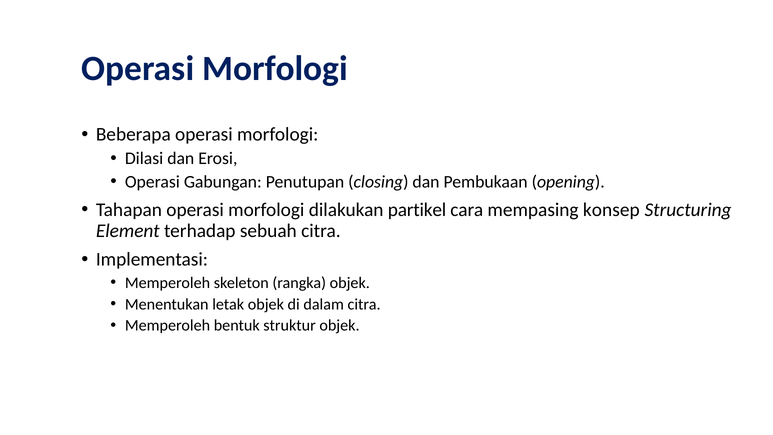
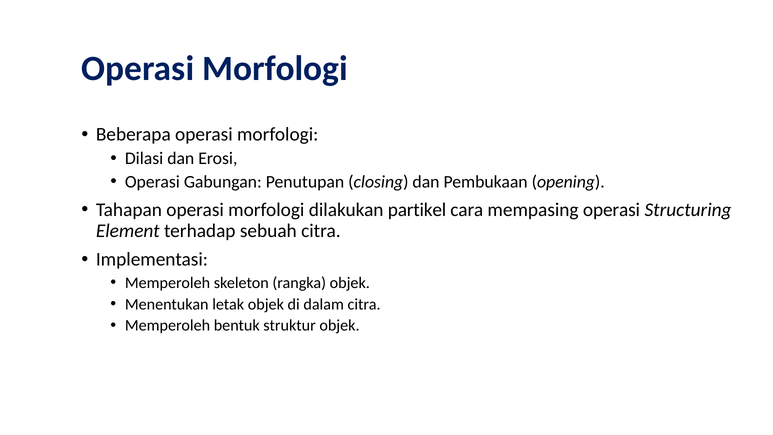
mempasing konsep: konsep -> operasi (611, 210)
